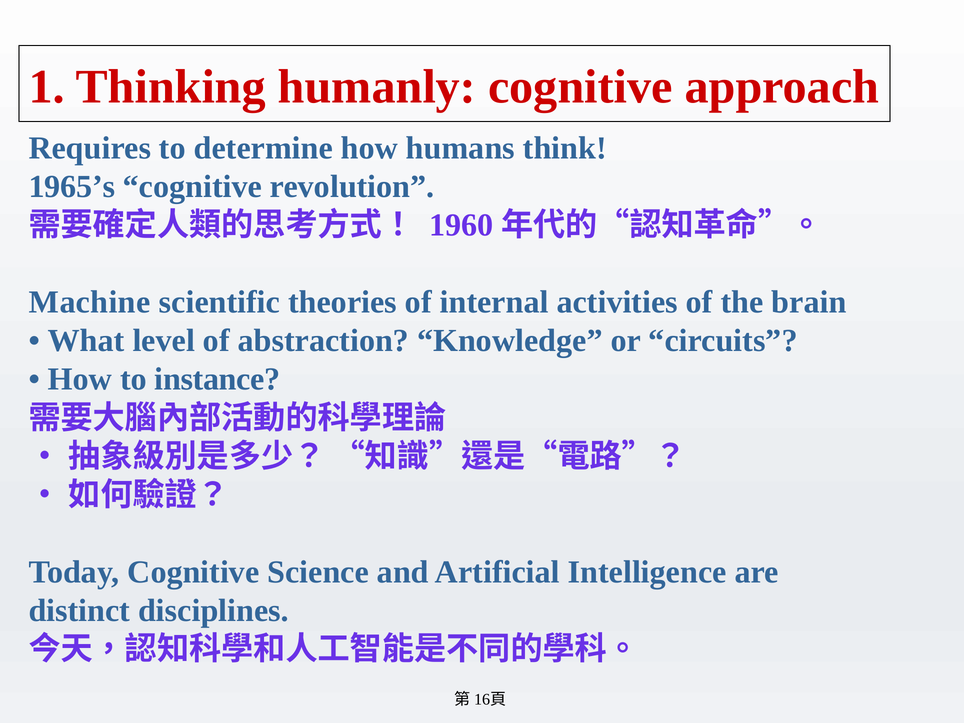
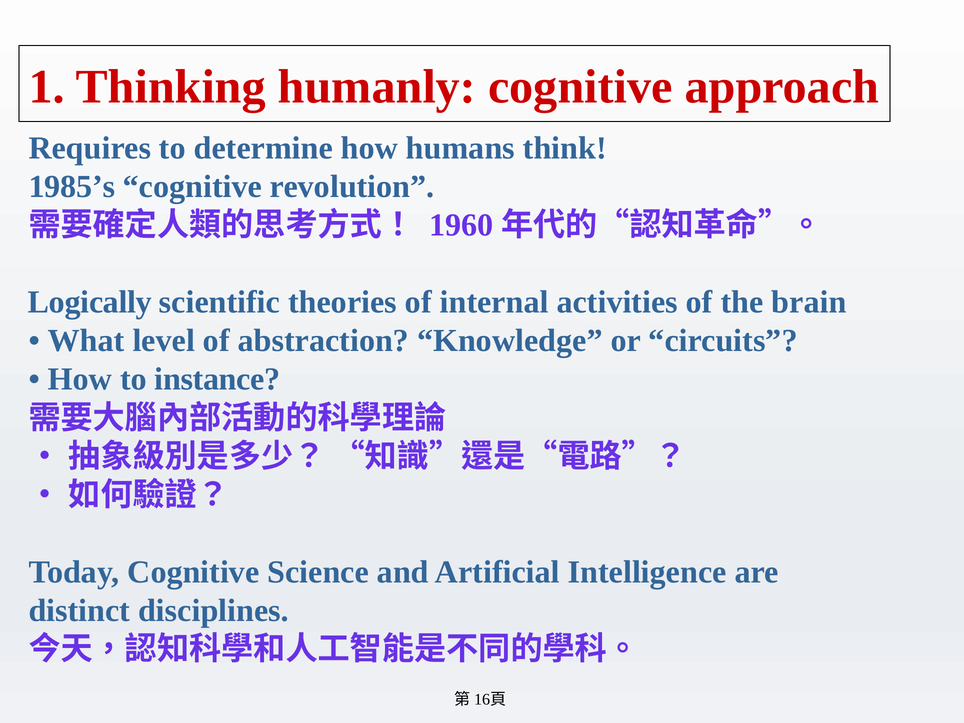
1965’s: 1965’s -> 1985’s (72, 187)
Machine: Machine -> Logically (90, 302)
